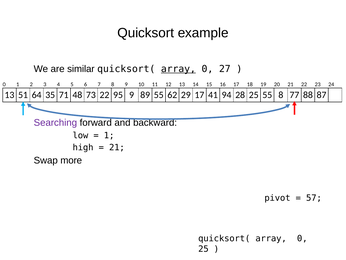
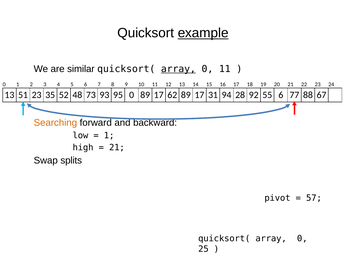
example underline: none -> present (203, 33)
0 27: 27 -> 11 (225, 69)
51 64: 64 -> 23 (37, 95)
71: 71 -> 52 (64, 95)
73 22: 22 -> 93 (104, 95)
95 9: 9 -> 0 (132, 95)
55: 55 -> 17 (159, 95)
62 29: 29 -> 89 (186, 95)
41: 41 -> 31 (213, 95)
28 25: 25 -> 92 (254, 95)
55 8: 8 -> 6 (281, 95)
87: 87 -> 67 (322, 95)
Searching colour: purple -> orange (55, 123)
more: more -> splits (71, 160)
